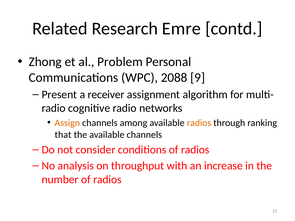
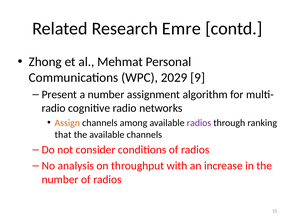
Problem: Problem -> Mehmat (120, 62)
2088: 2088 -> 2029 (174, 78)
a receiver: receiver -> number (106, 95)
radios colour: orange -> purple (199, 123)
